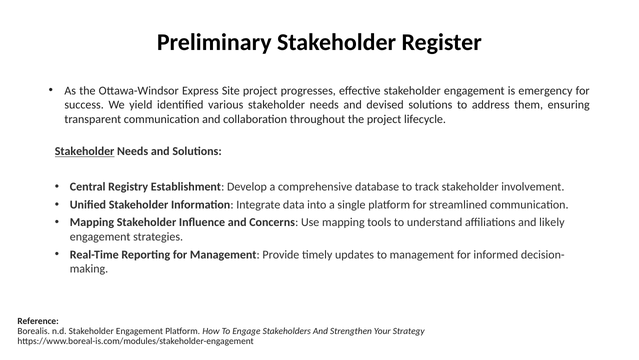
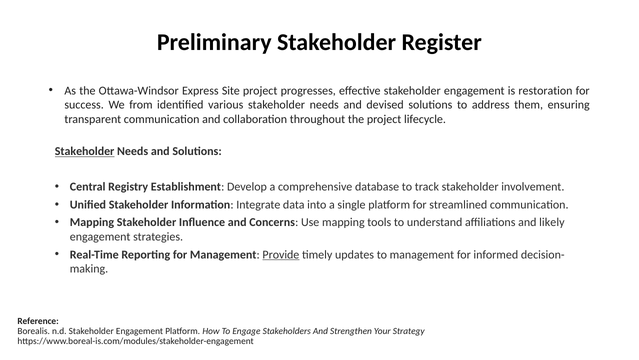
emergency: emergency -> restoration (545, 90)
yield: yield -> from (141, 105)
Provide underline: none -> present (281, 254)
